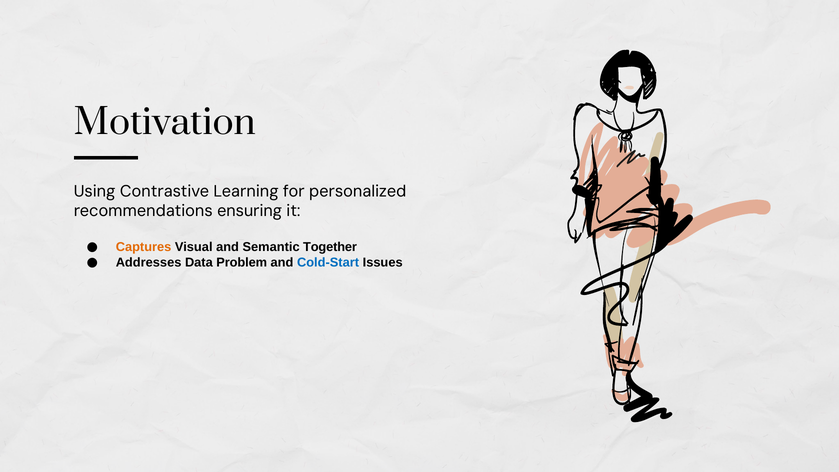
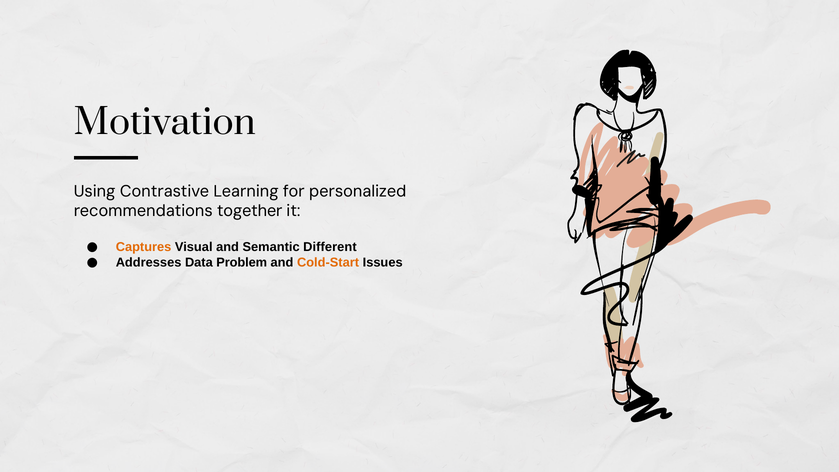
ensuring: ensuring -> together (250, 211)
Together: Together -> Different (330, 247)
Cold-Start colour: blue -> orange (328, 262)
